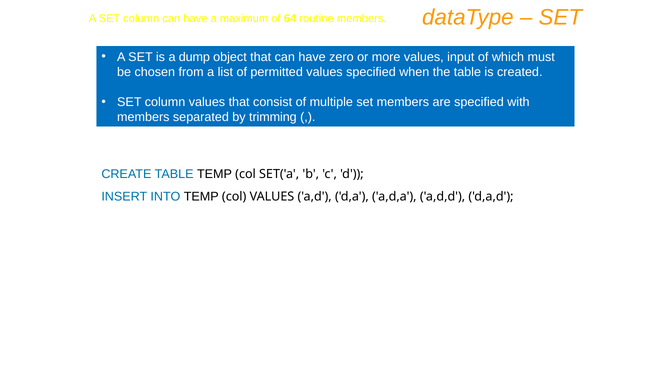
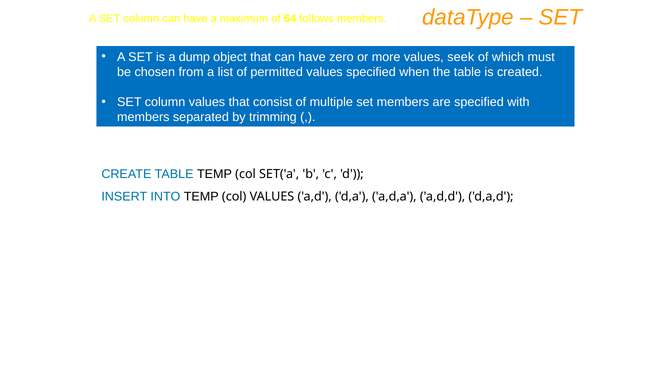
routine: routine -> follows (317, 19)
input: input -> seek (461, 57)
